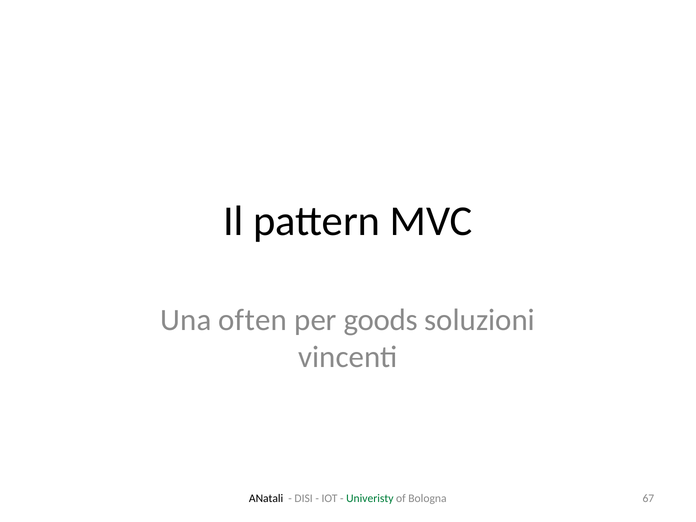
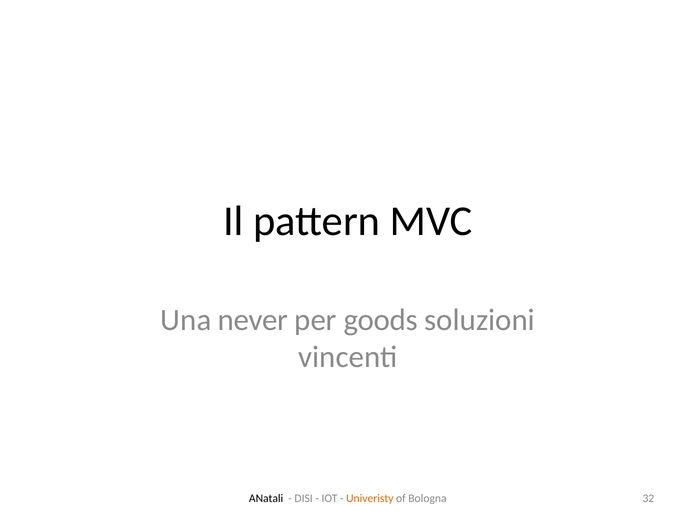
often: often -> never (253, 320)
Univeristy colour: green -> orange (370, 498)
67: 67 -> 32 (648, 498)
